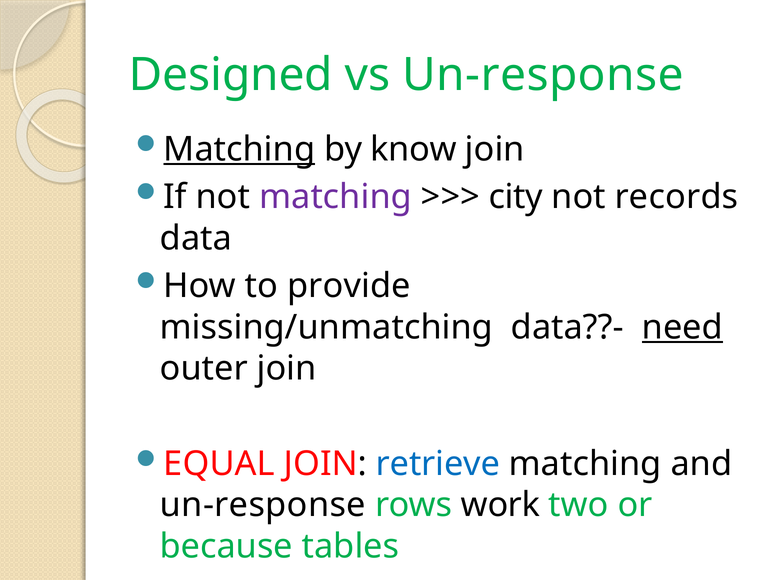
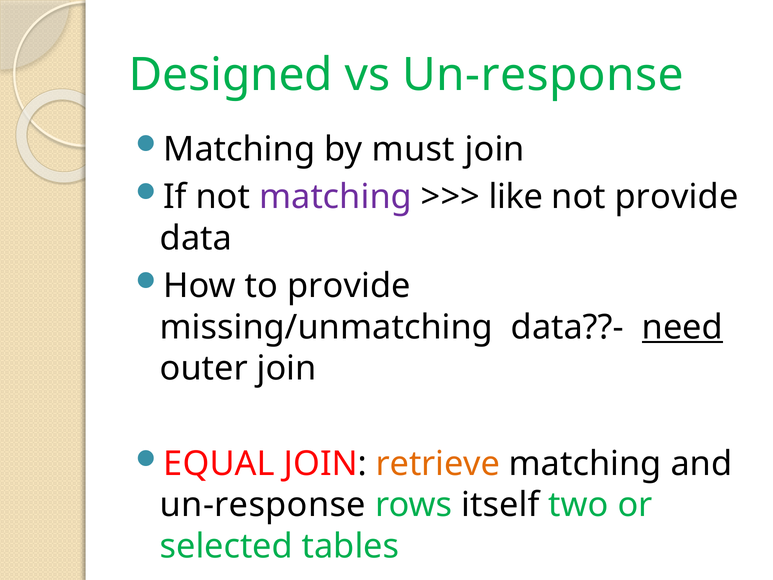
Matching underline: present -> none (239, 149)
know: know -> must (413, 149)
city: city -> like (516, 197)
not records: records -> provide (676, 197)
retrieve colour: blue -> orange (438, 464)
work: work -> itself (500, 505)
because: because -> selected (226, 546)
